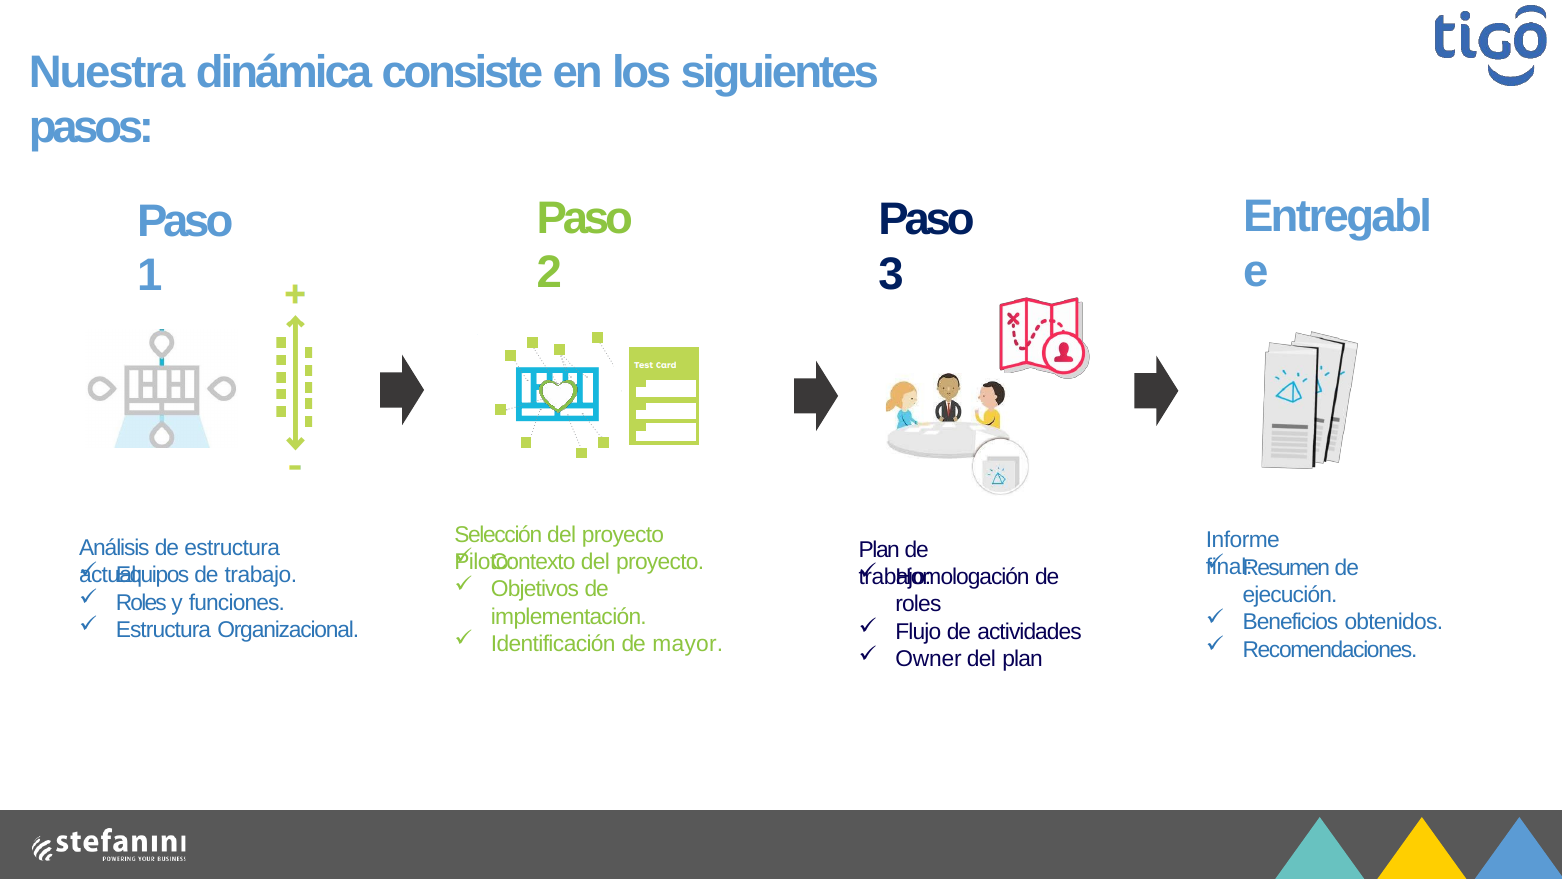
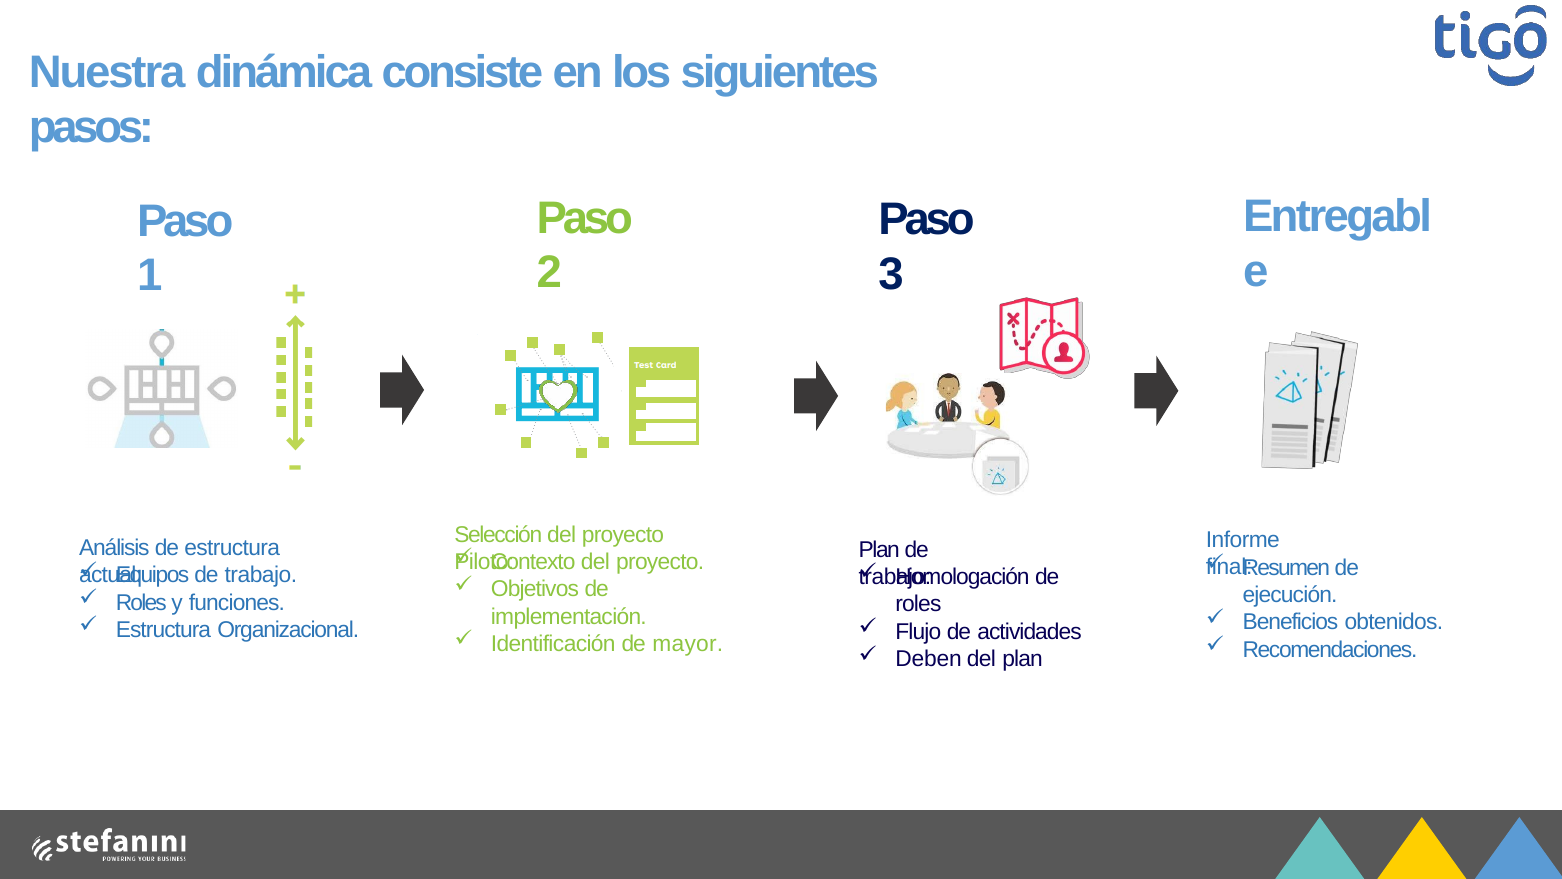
Owner: Owner -> Deben (929, 659)
